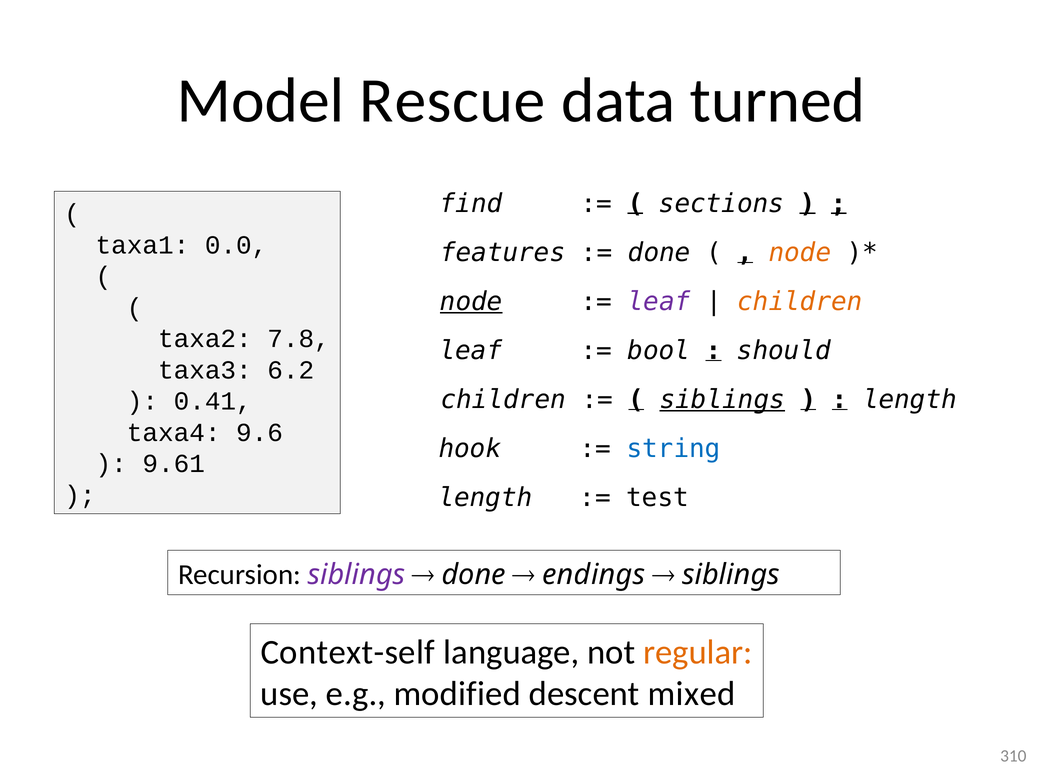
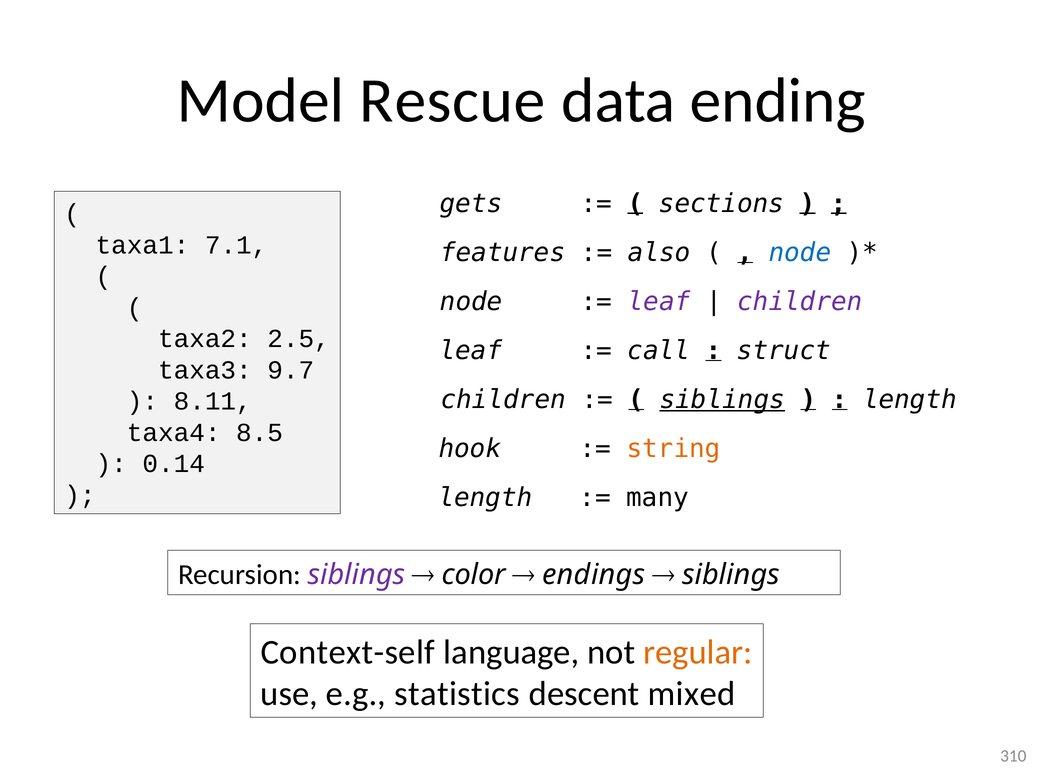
turned: turned -> ending (778, 101)
find: find -> gets (471, 204)
0.0: 0.0 -> 7.1 (236, 245)
done: done -> also (659, 253)
node colour: orange -> blue (800, 253)
node underline: present -> none (471, 302)
children colour: orange -> purple (800, 302)
7.8: 7.8 -> 2.5 (299, 339)
bool: bool -> call (659, 351)
should: should -> struct (784, 351)
6.2: 6.2 -> 9.7 (291, 370)
0.41: 0.41 -> 8.11 (213, 401)
9.6: 9.6 -> 8.5 (260, 432)
string colour: blue -> orange (674, 449)
9.61: 9.61 -> 0.14 (174, 464)
test: test -> many (658, 498)
done: done -> color (474, 574)
modified: modified -> statistics (457, 694)
